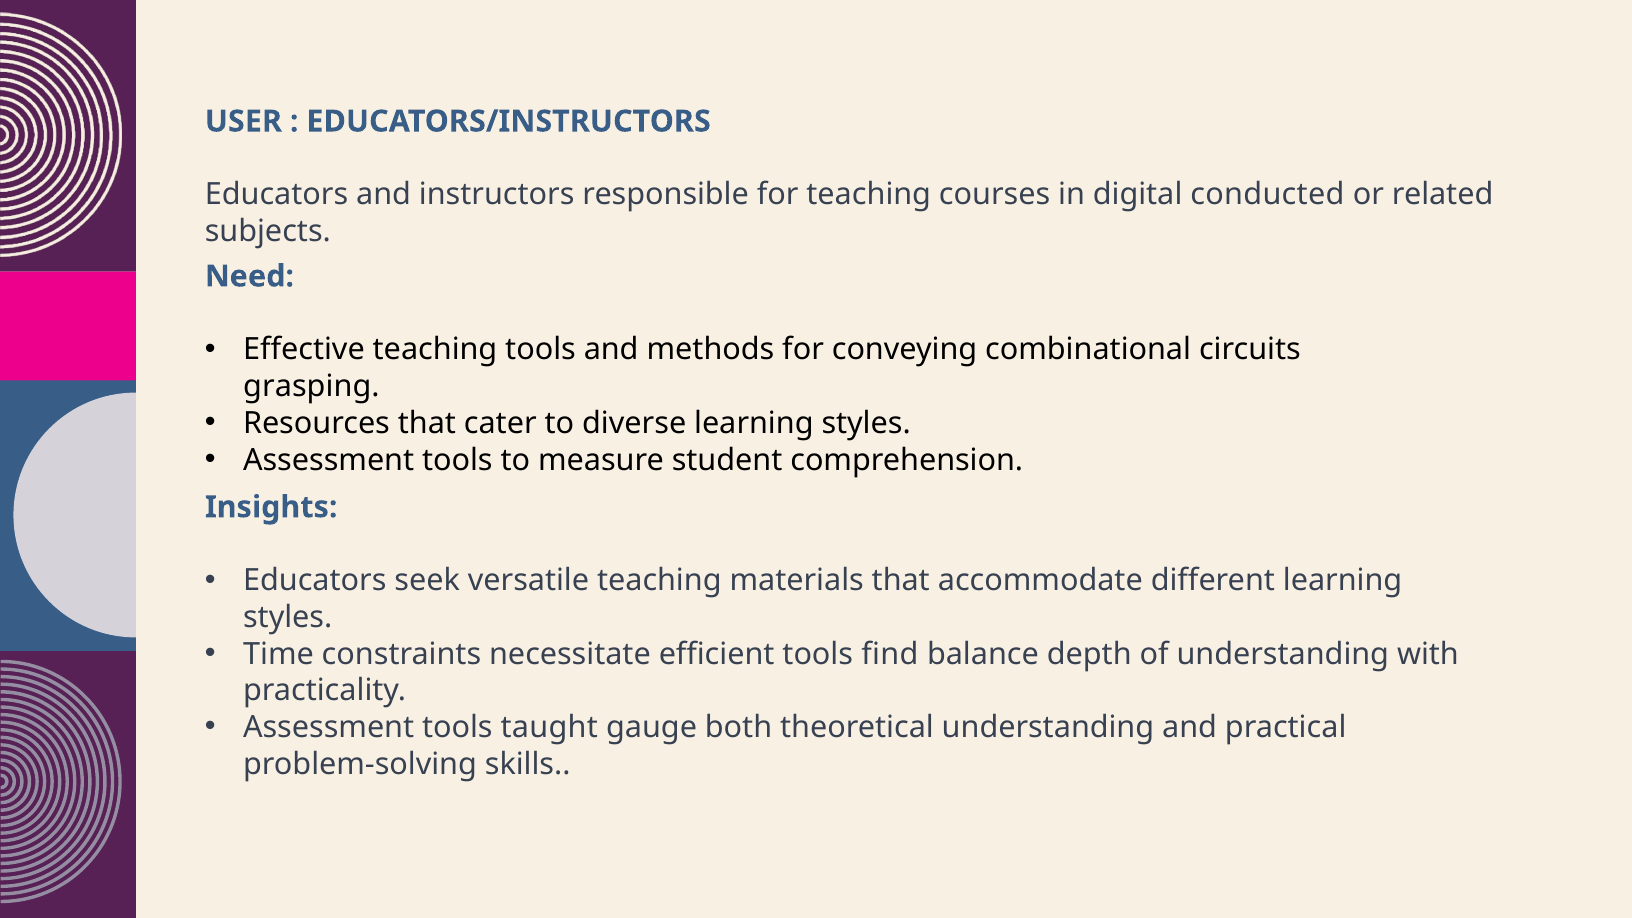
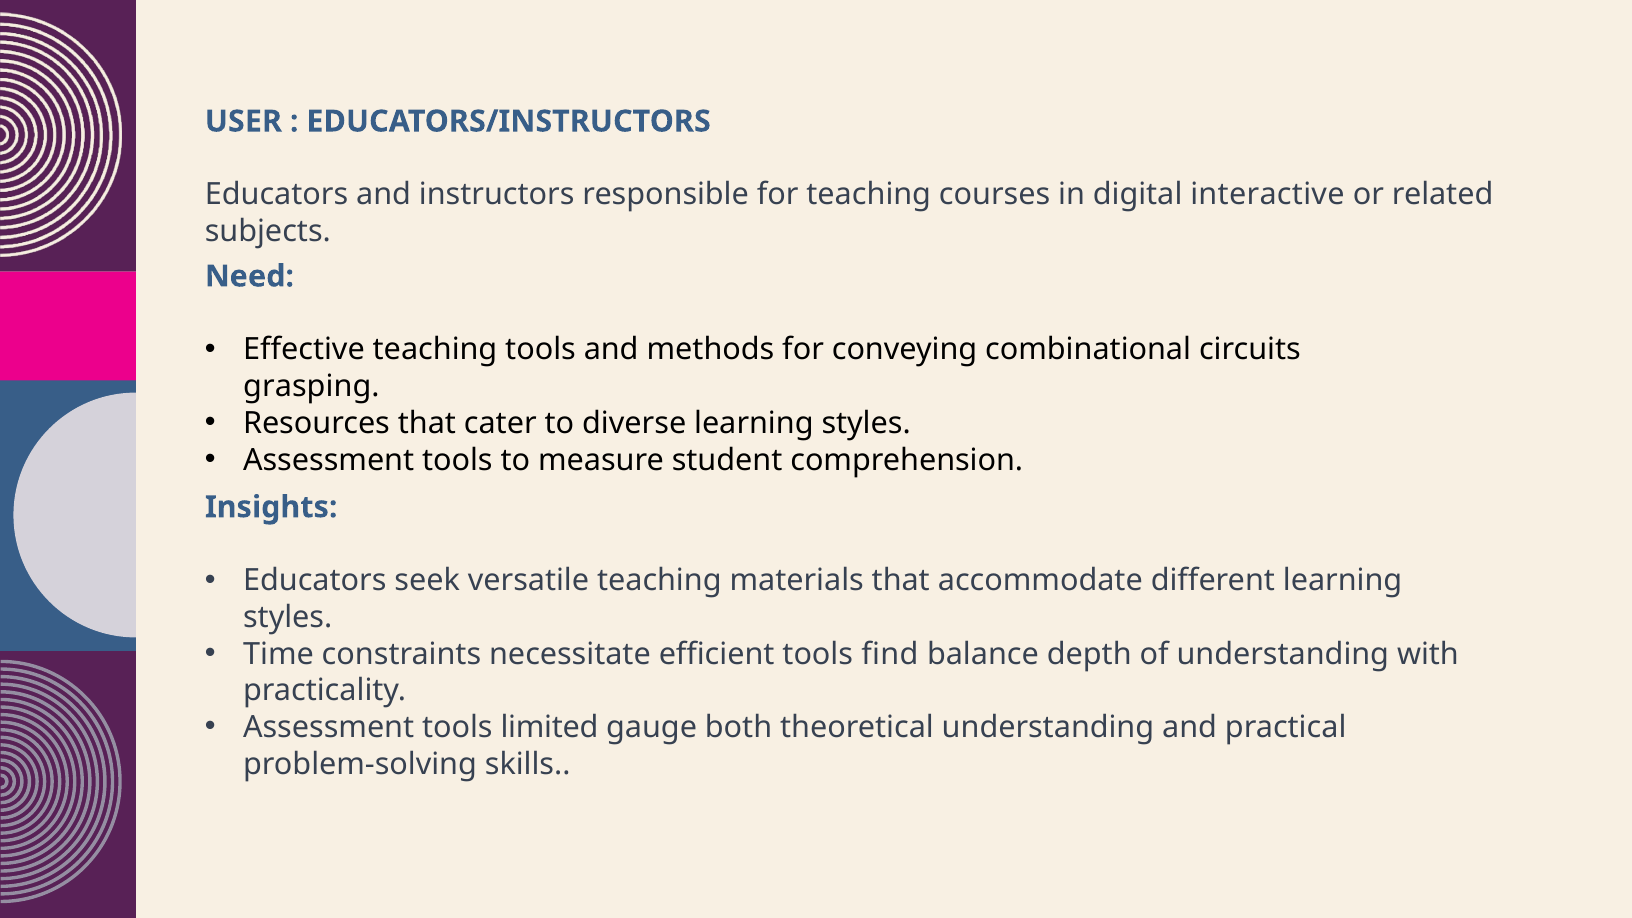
conducted: conducted -> interactive (1267, 195)
taught: taught -> limited (549, 727)
